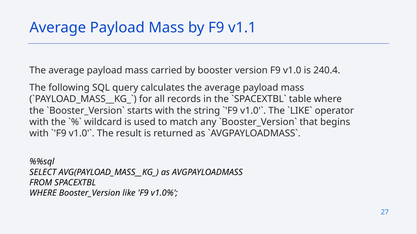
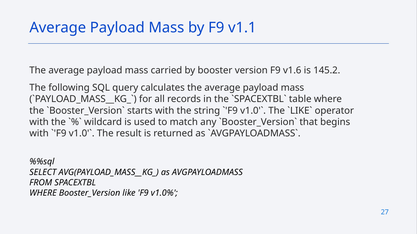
v1.0: v1.0 -> v1.6 (292, 70)
240.4: 240.4 -> 145.2 (327, 70)
